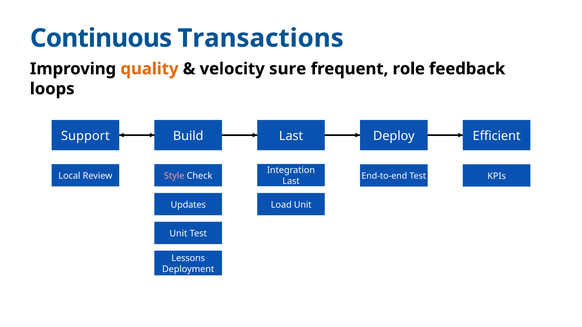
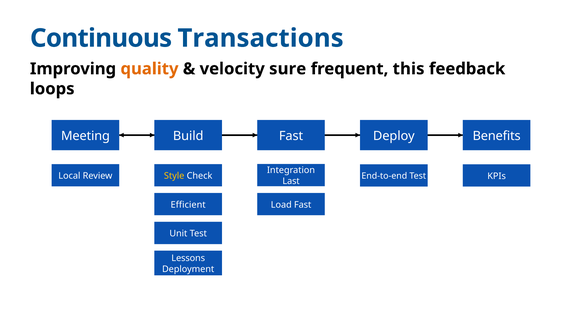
role: role -> this (409, 69)
Support: Support -> Meeting (85, 136)
Build Last: Last -> Fast (291, 136)
Efficient: Efficient -> Benefits (497, 136)
Style colour: pink -> yellow (174, 176)
Updates: Updates -> Efficient (188, 205)
Load Unit: Unit -> Fast (303, 205)
